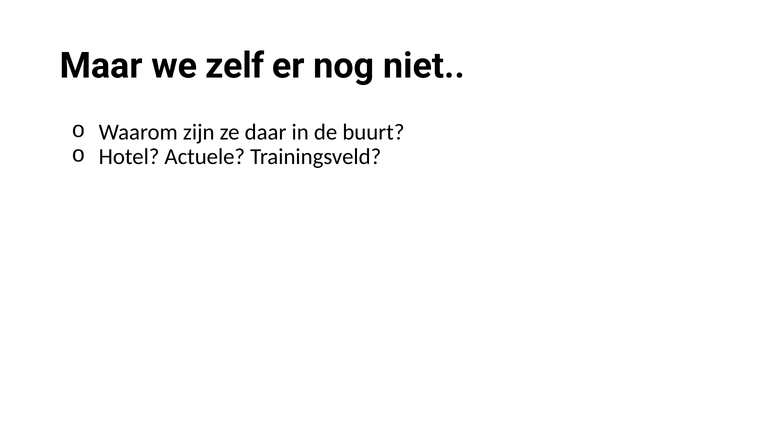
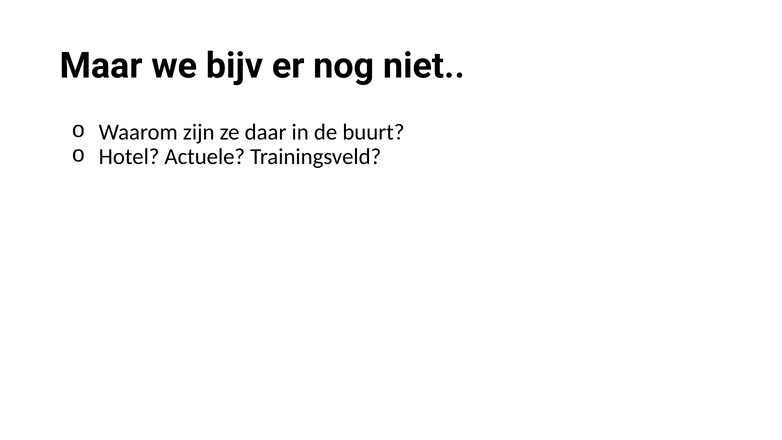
zelf: zelf -> bijv (234, 66)
